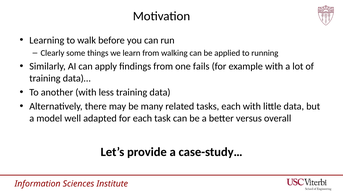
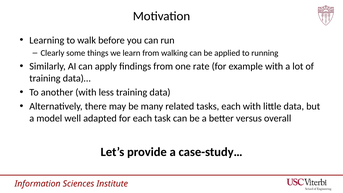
fails: fails -> rate (201, 66)
